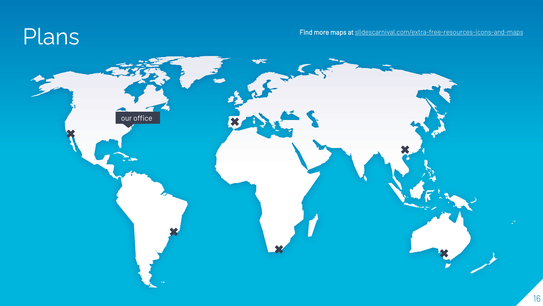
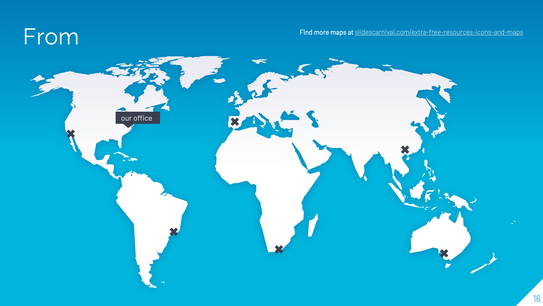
Plans: Plans -> From (51, 37)
